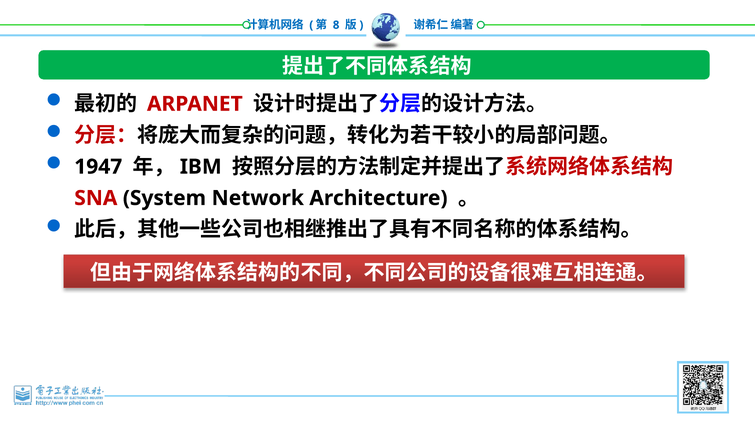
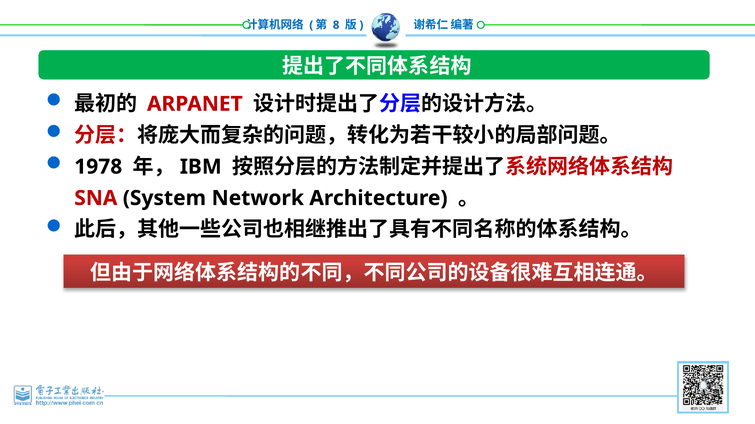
1947: 1947 -> 1978 (98, 167)
